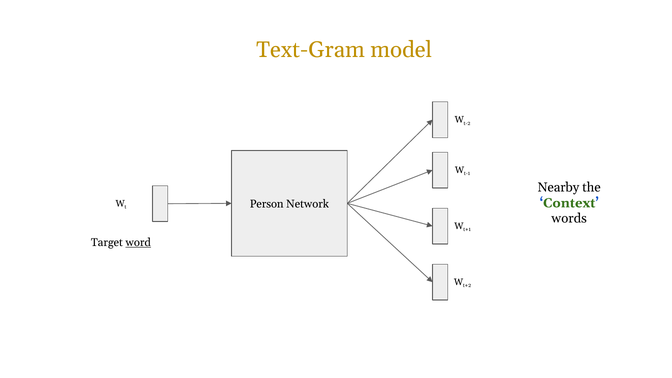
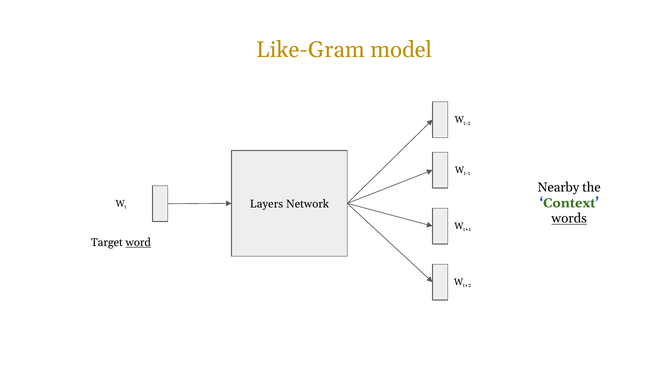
Text-Gram: Text-Gram -> Like-Gram (310, 50)
Person: Person -> Layers (267, 204)
words underline: none -> present (569, 219)
